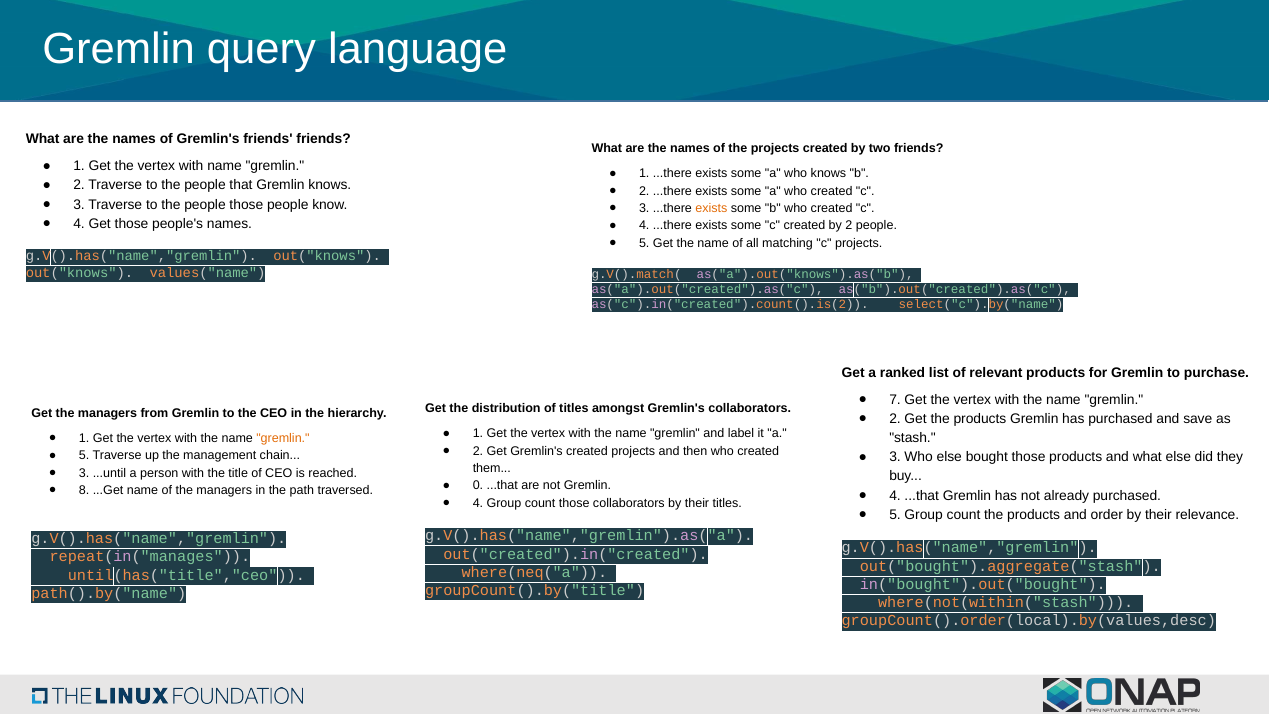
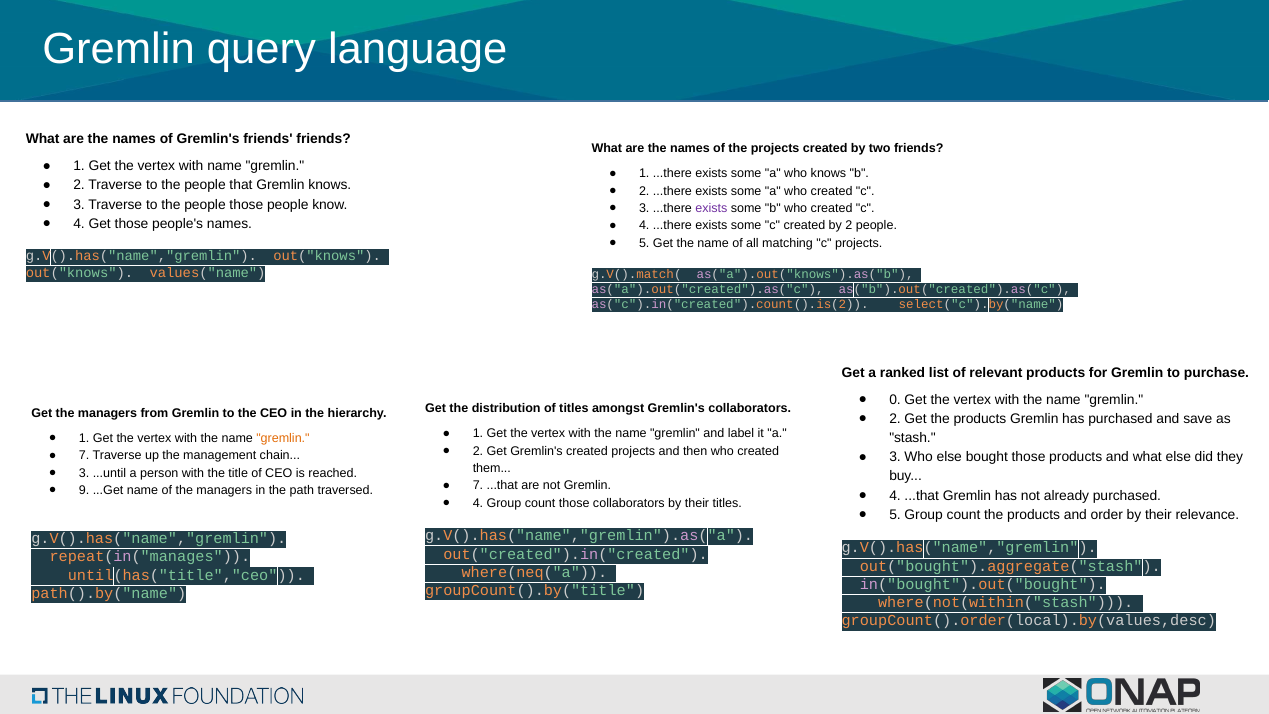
exists colour: orange -> purple (711, 208)
7: 7 -> 0 (895, 400)
5: 5 -> 7 (84, 456)
0: 0 -> 7 (478, 486)
8: 8 -> 9 (84, 490)
